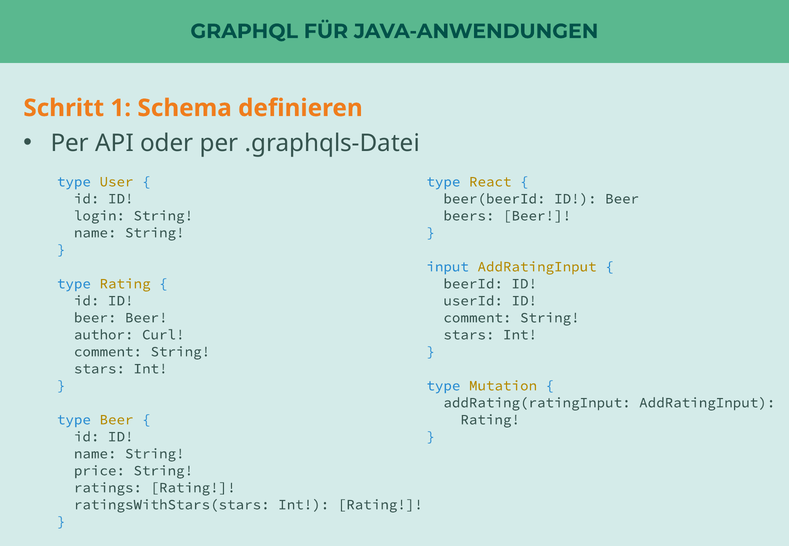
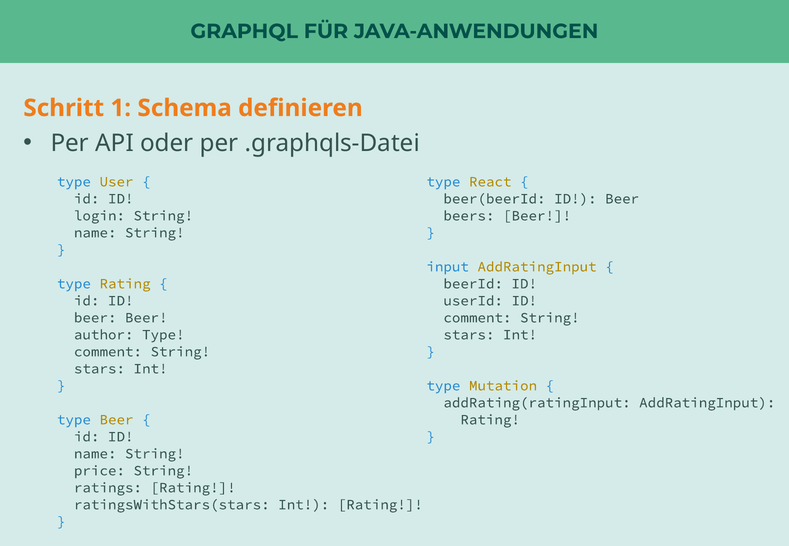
author Curl: Curl -> Type (163, 335)
